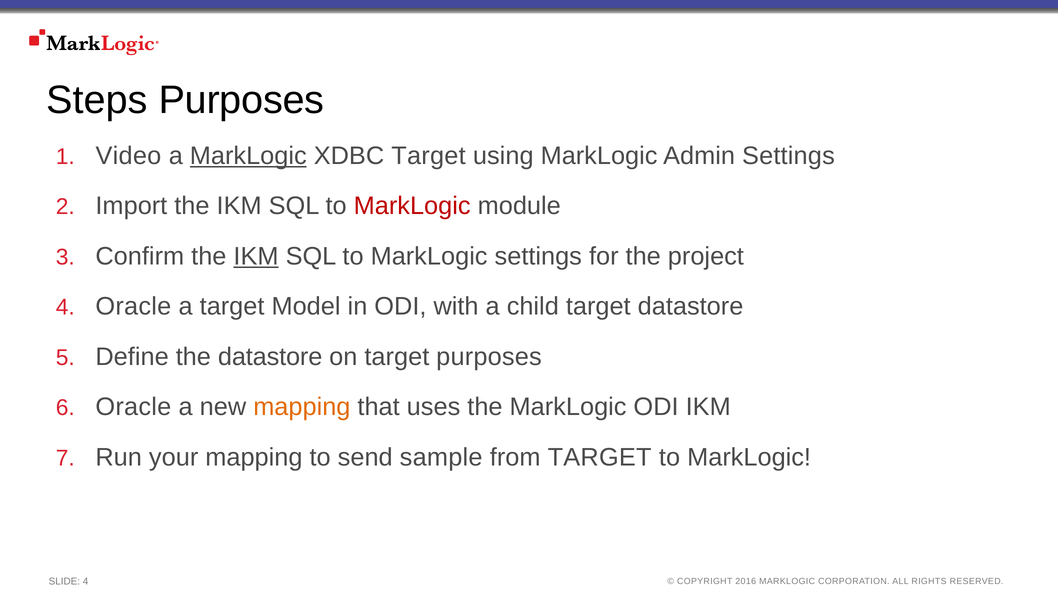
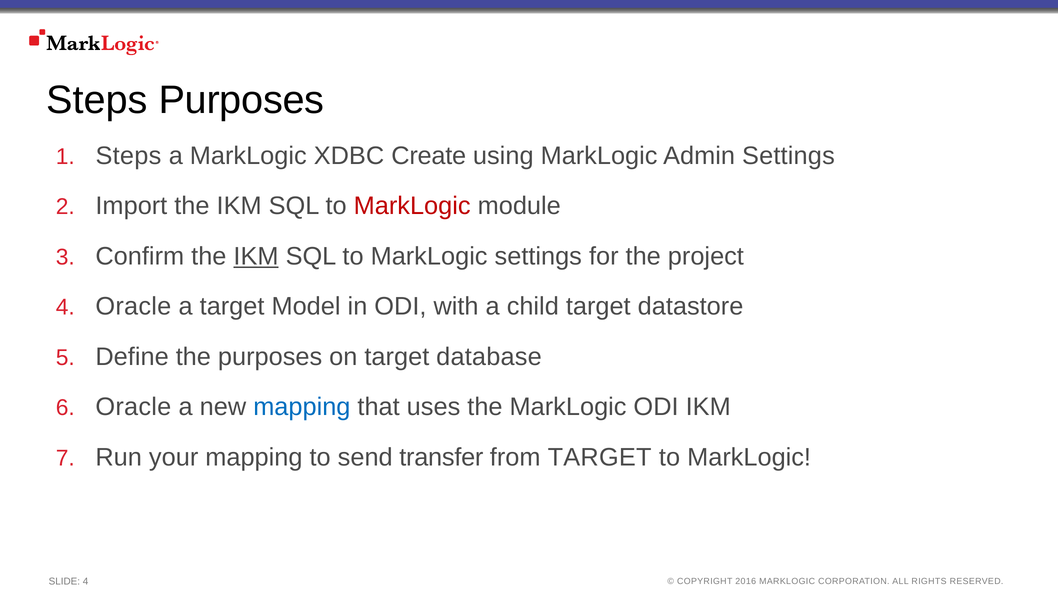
Video: Video -> Steps (128, 156)
MarkLogic underline: present -> none (248, 156)
XDBC Target: Target -> Create (429, 156)
the datastore: datastore -> purposes (270, 357)
target purposes: purposes -> database (489, 357)
mapping colour: orange -> blue (302, 407)
sample: sample -> transfer (441, 457)
